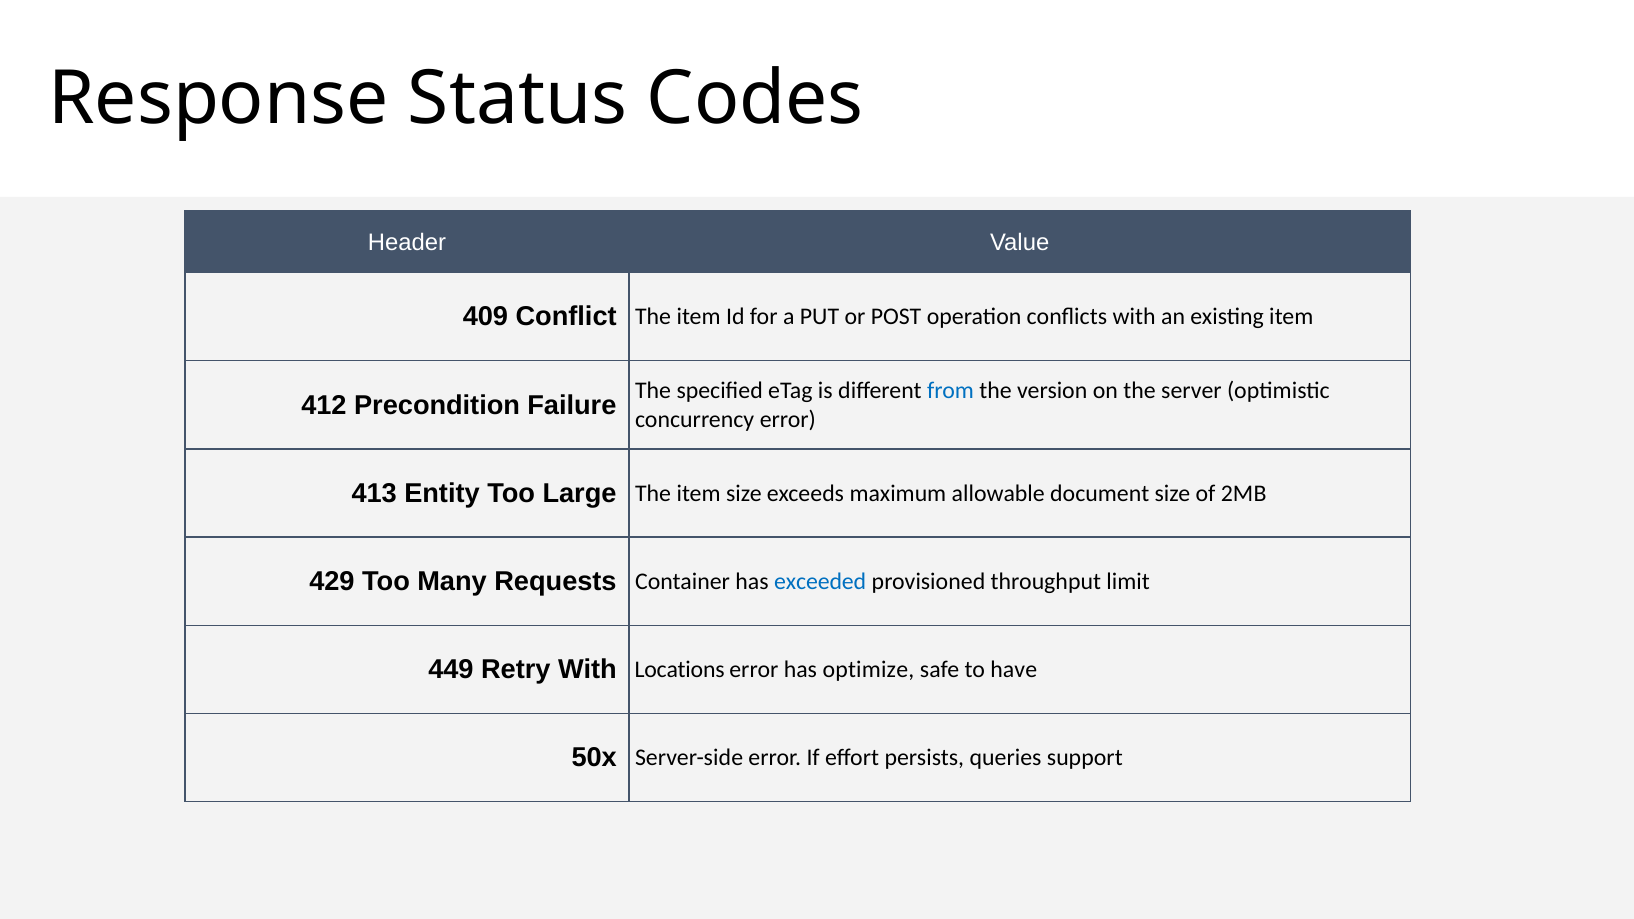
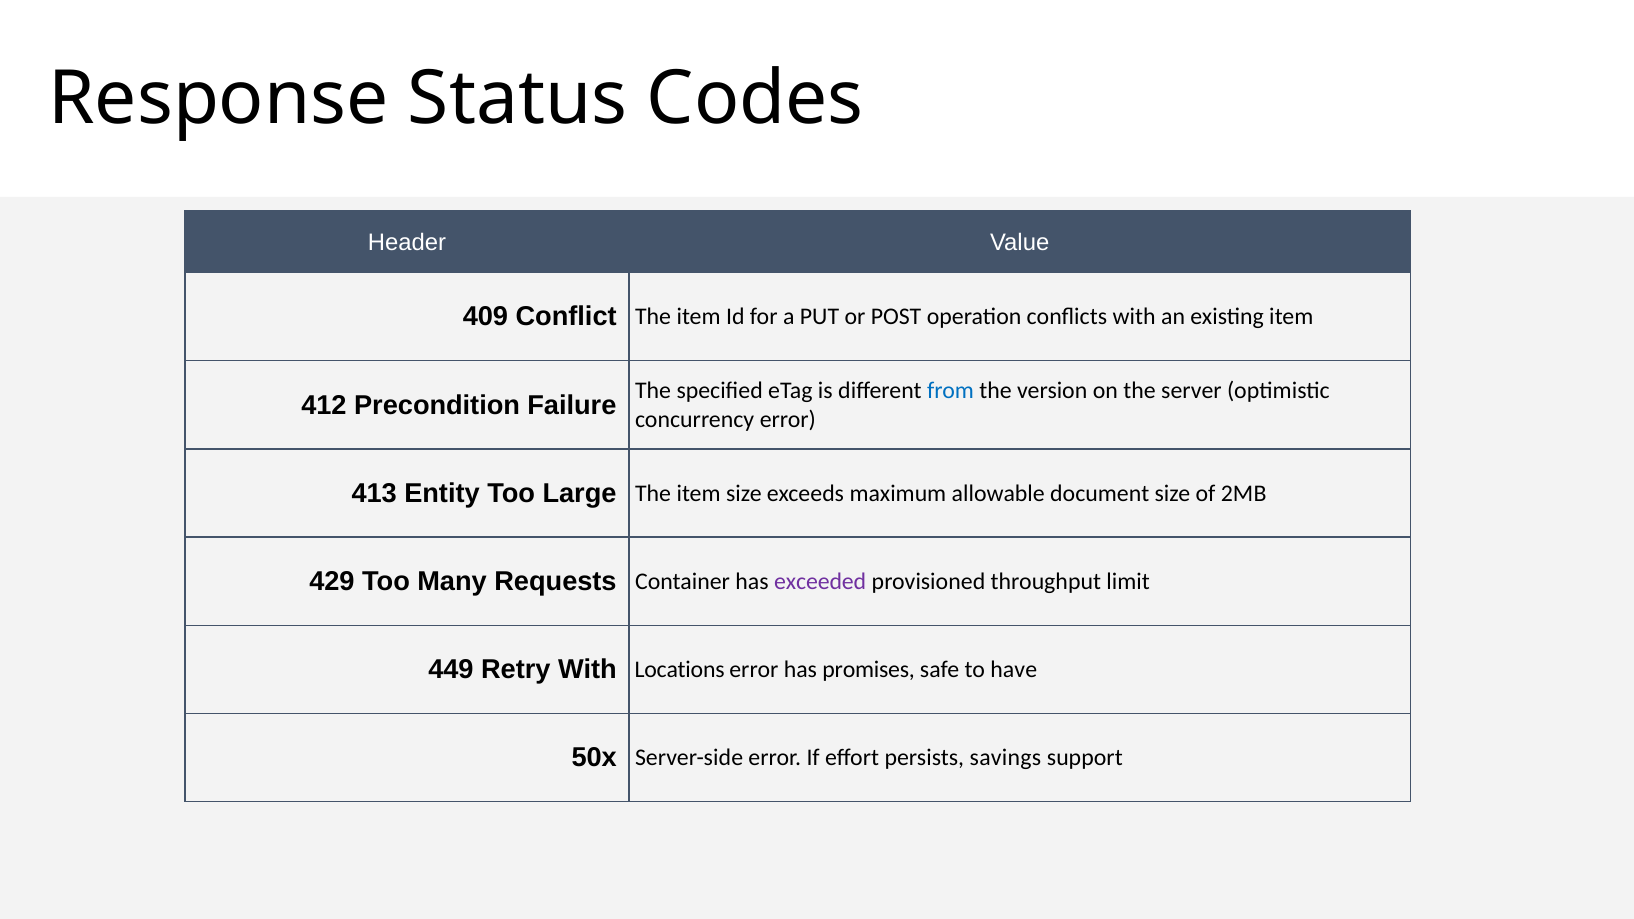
exceeded colour: blue -> purple (820, 582)
optimize: optimize -> promises (869, 670)
queries: queries -> savings (1005, 758)
